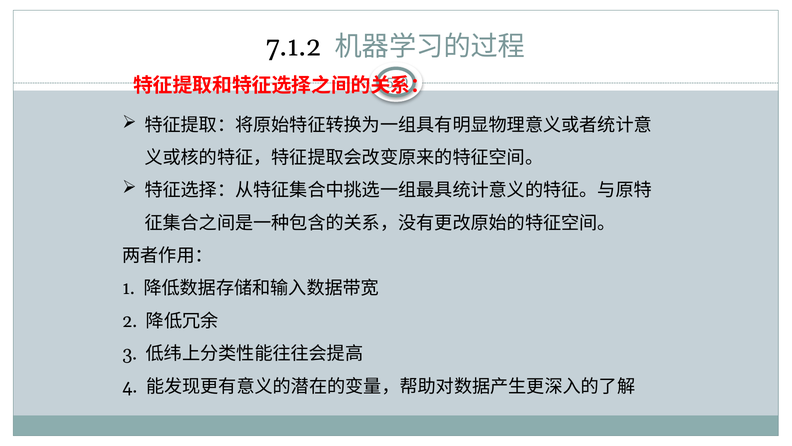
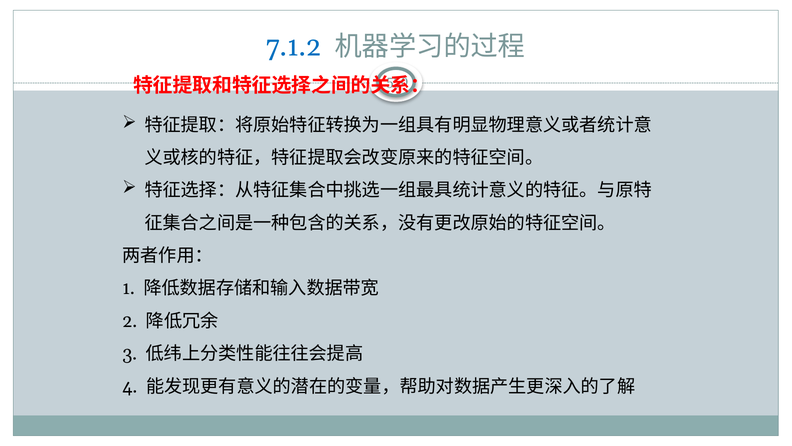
7.1.2 colour: black -> blue (294, 47)
